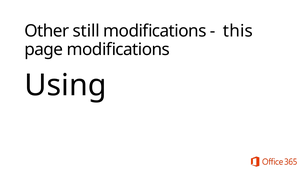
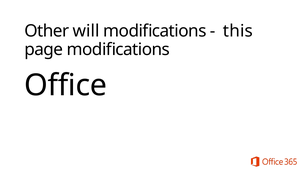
still: still -> will (86, 31)
Using: Using -> Office (66, 85)
